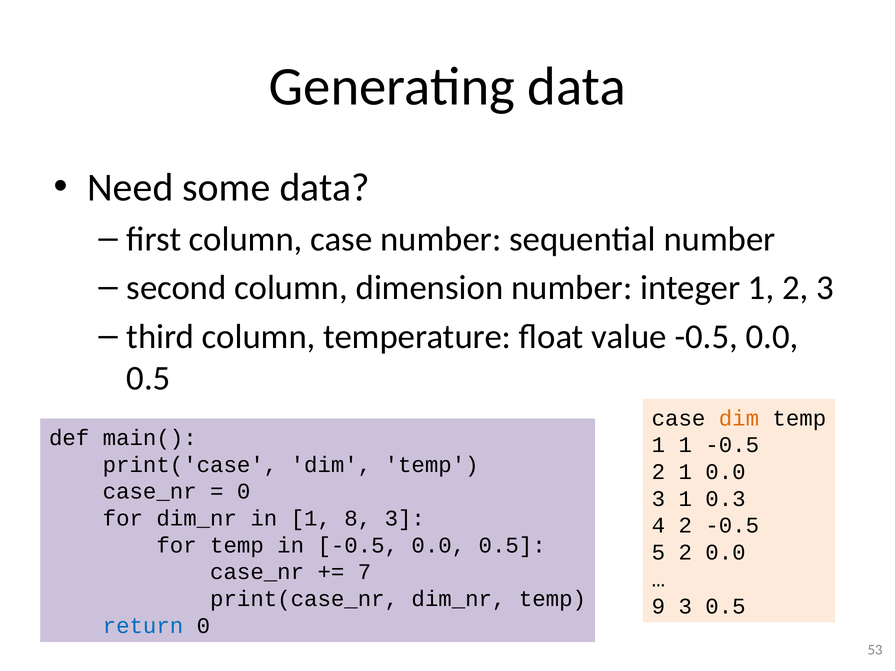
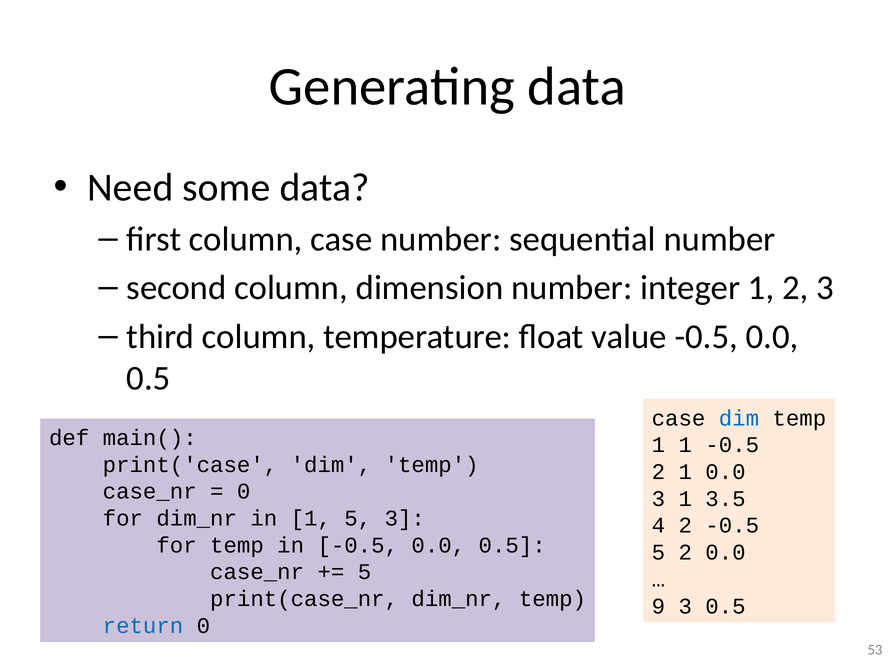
dim colour: orange -> blue (739, 418)
0.3: 0.3 -> 3.5 (725, 499)
1 8: 8 -> 5 (358, 519)
7: 7 -> 5 (365, 572)
